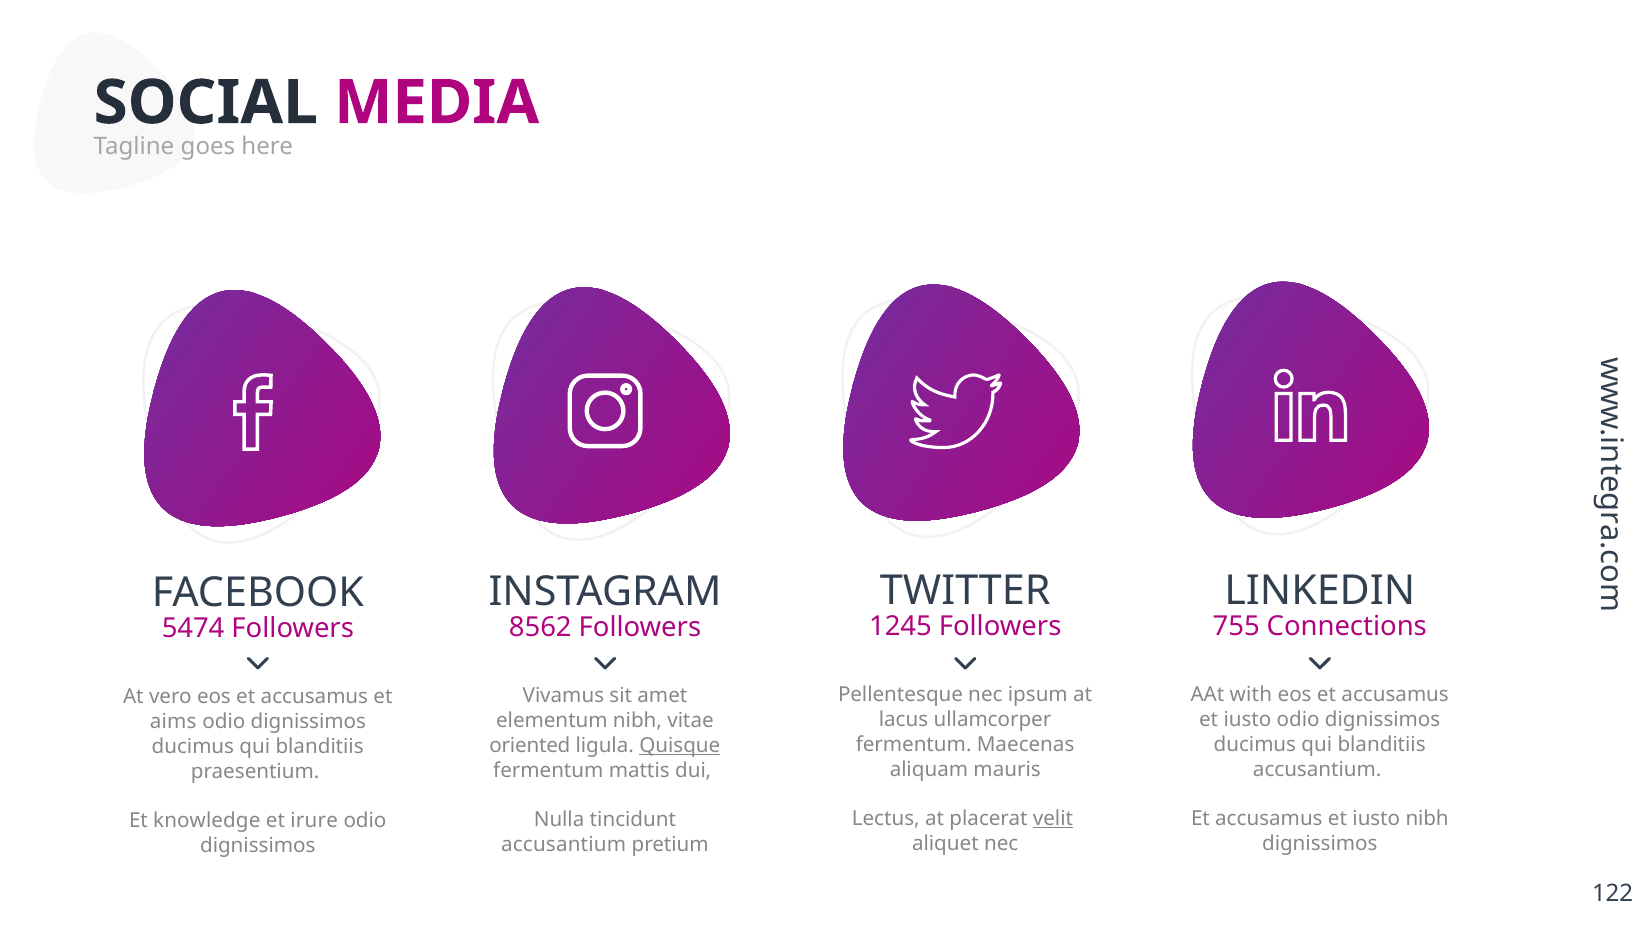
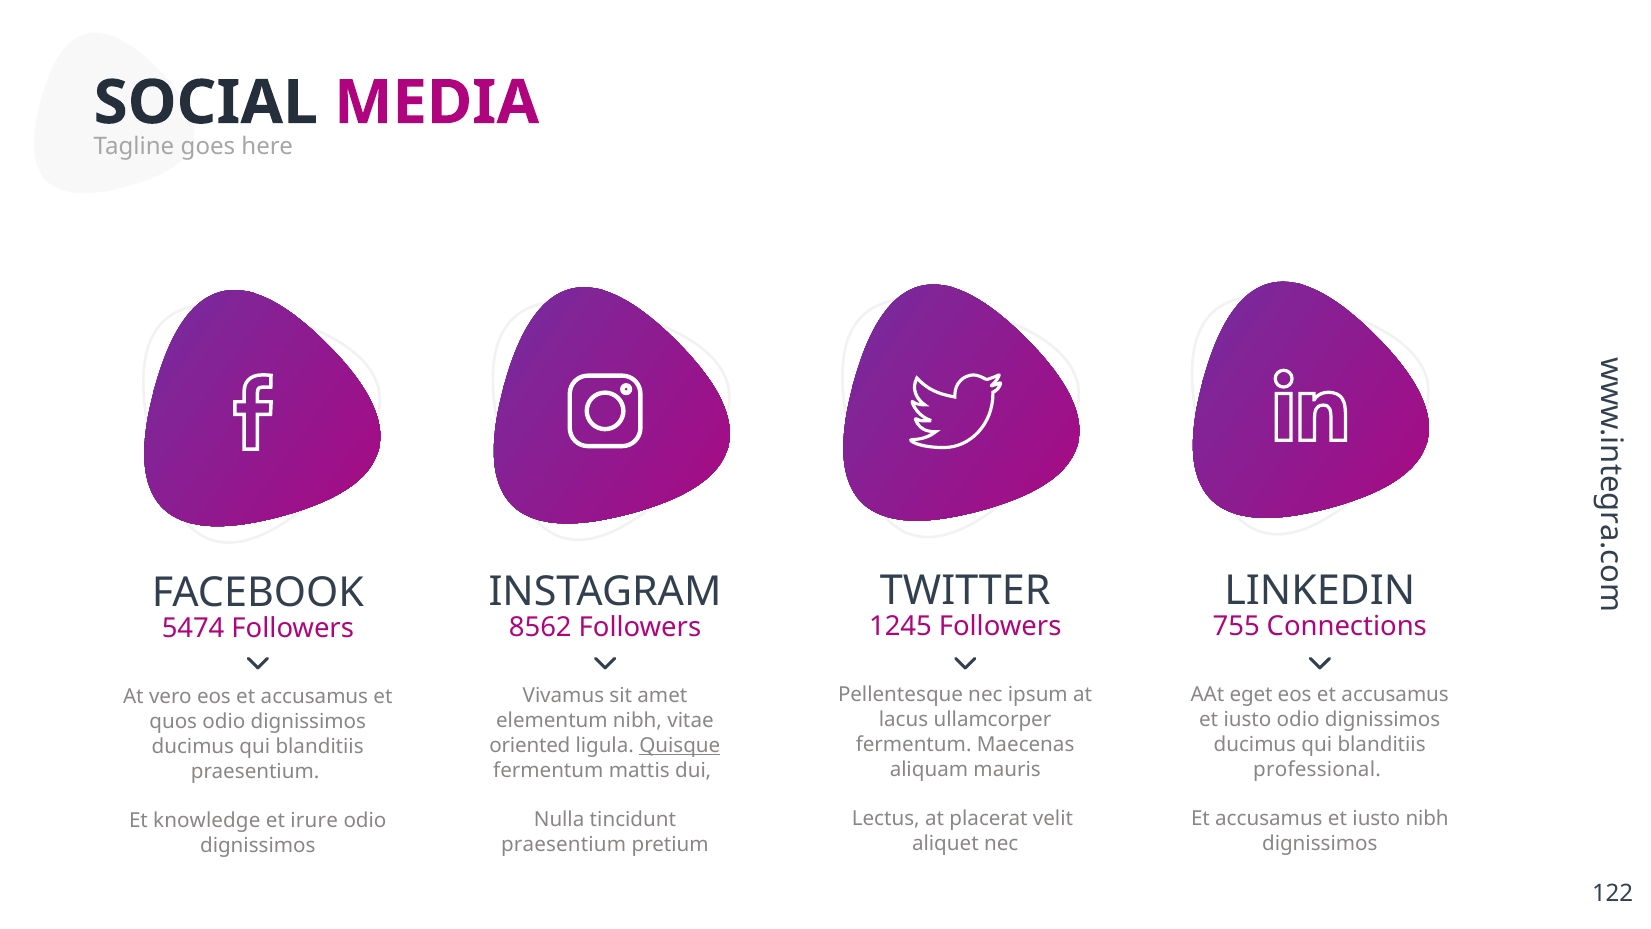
with: with -> eget (1251, 695)
aims: aims -> quos (173, 722)
accusantium: accusantium -> professional (1317, 769)
velit underline: present -> none (1053, 818)
accusantium: accusantium -> praesentium (564, 844)
